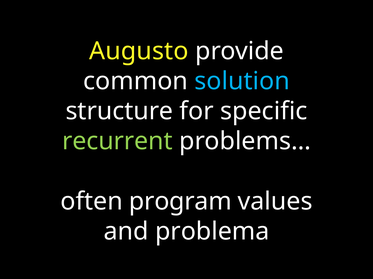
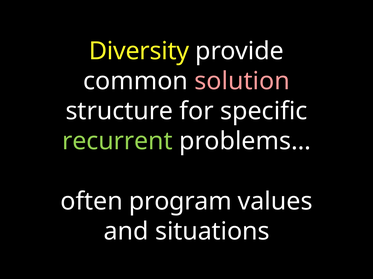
Augusto: Augusto -> Diversity (139, 51)
solution colour: light blue -> pink (242, 81)
problema: problema -> situations (212, 232)
